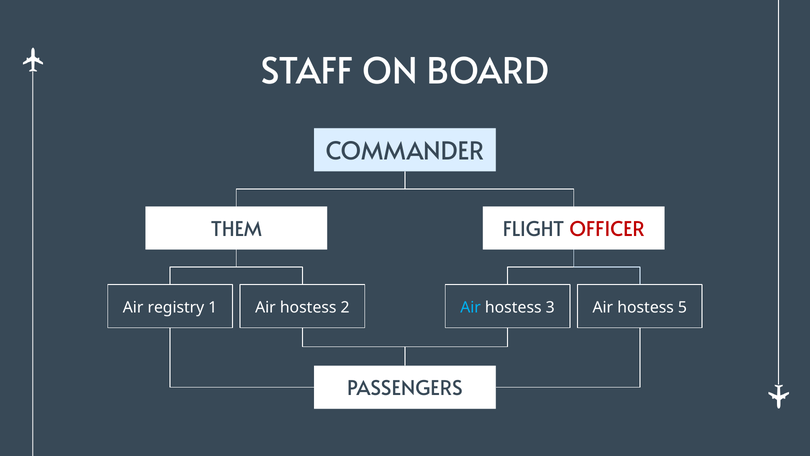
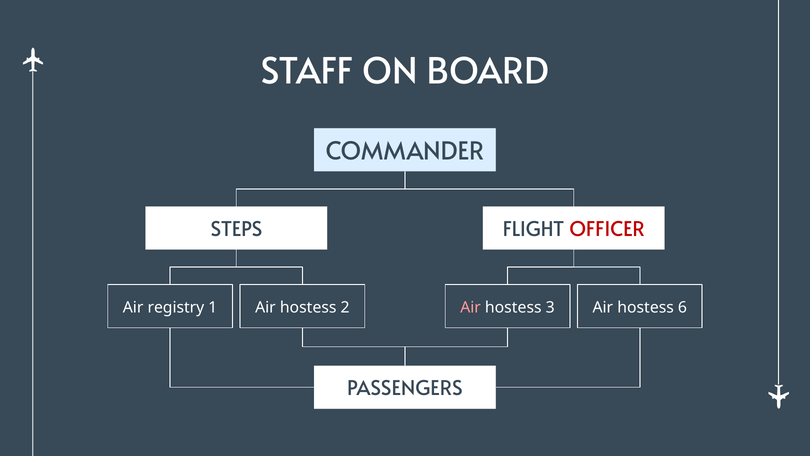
THEM: THEM -> STEPS (236, 229)
Air colour: light blue -> pink (471, 307)
5: 5 -> 6 (682, 307)
